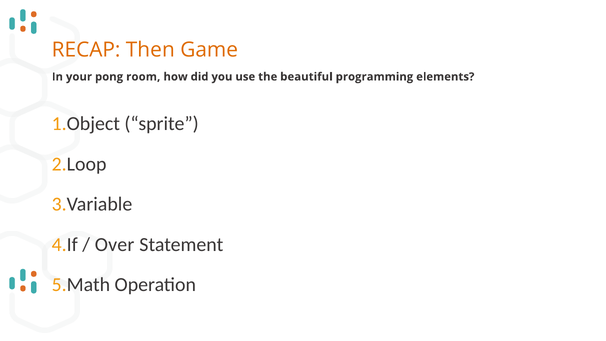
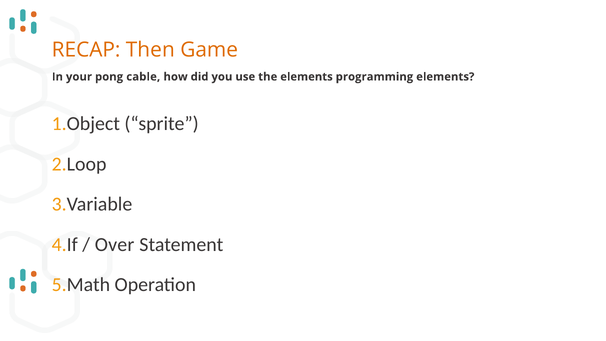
room: room -> cable (143, 77)
the beautiful: beautiful -> elements (306, 77)
